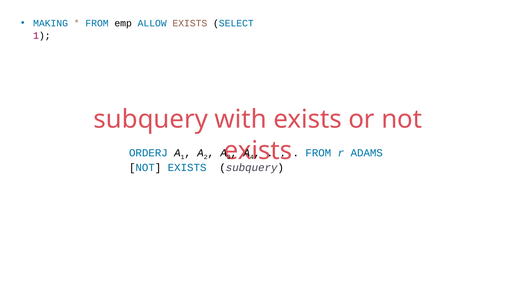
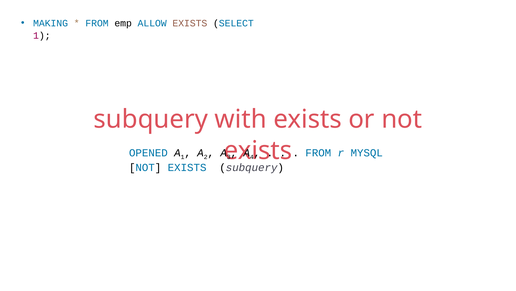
ORDERJ: ORDERJ -> OPENED (148, 153)
ADAMS: ADAMS -> MYSQL (367, 153)
